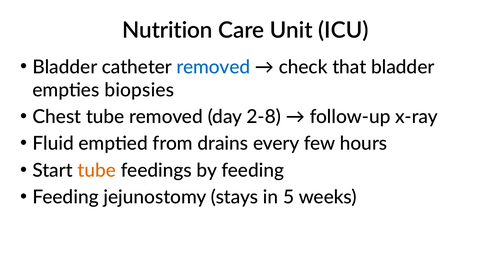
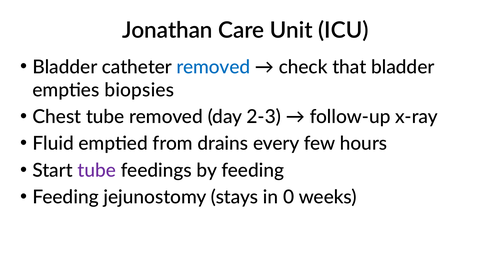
Nutrition: Nutrition -> Jonathan (167, 30)
2-8: 2-8 -> 2-3 (264, 117)
tube colour: orange -> purple (97, 170)
5: 5 -> 0 (289, 197)
